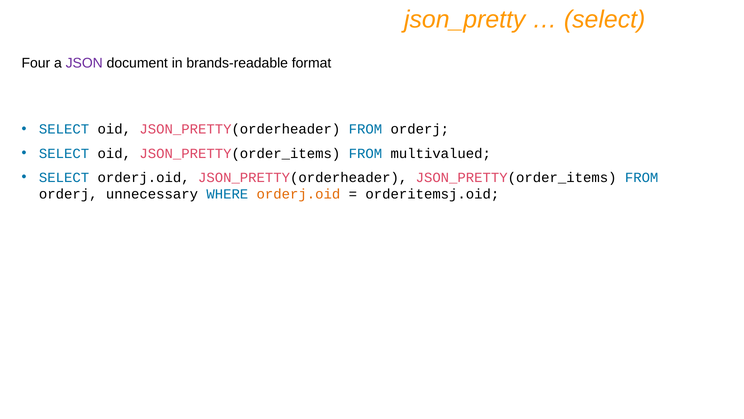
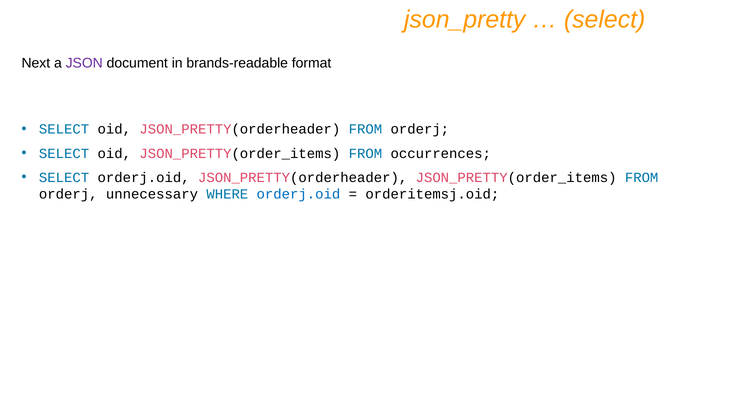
Four: Four -> Next (36, 63)
multivalued: multivalued -> occurrences (441, 153)
orderj.oid colour: orange -> blue (298, 194)
